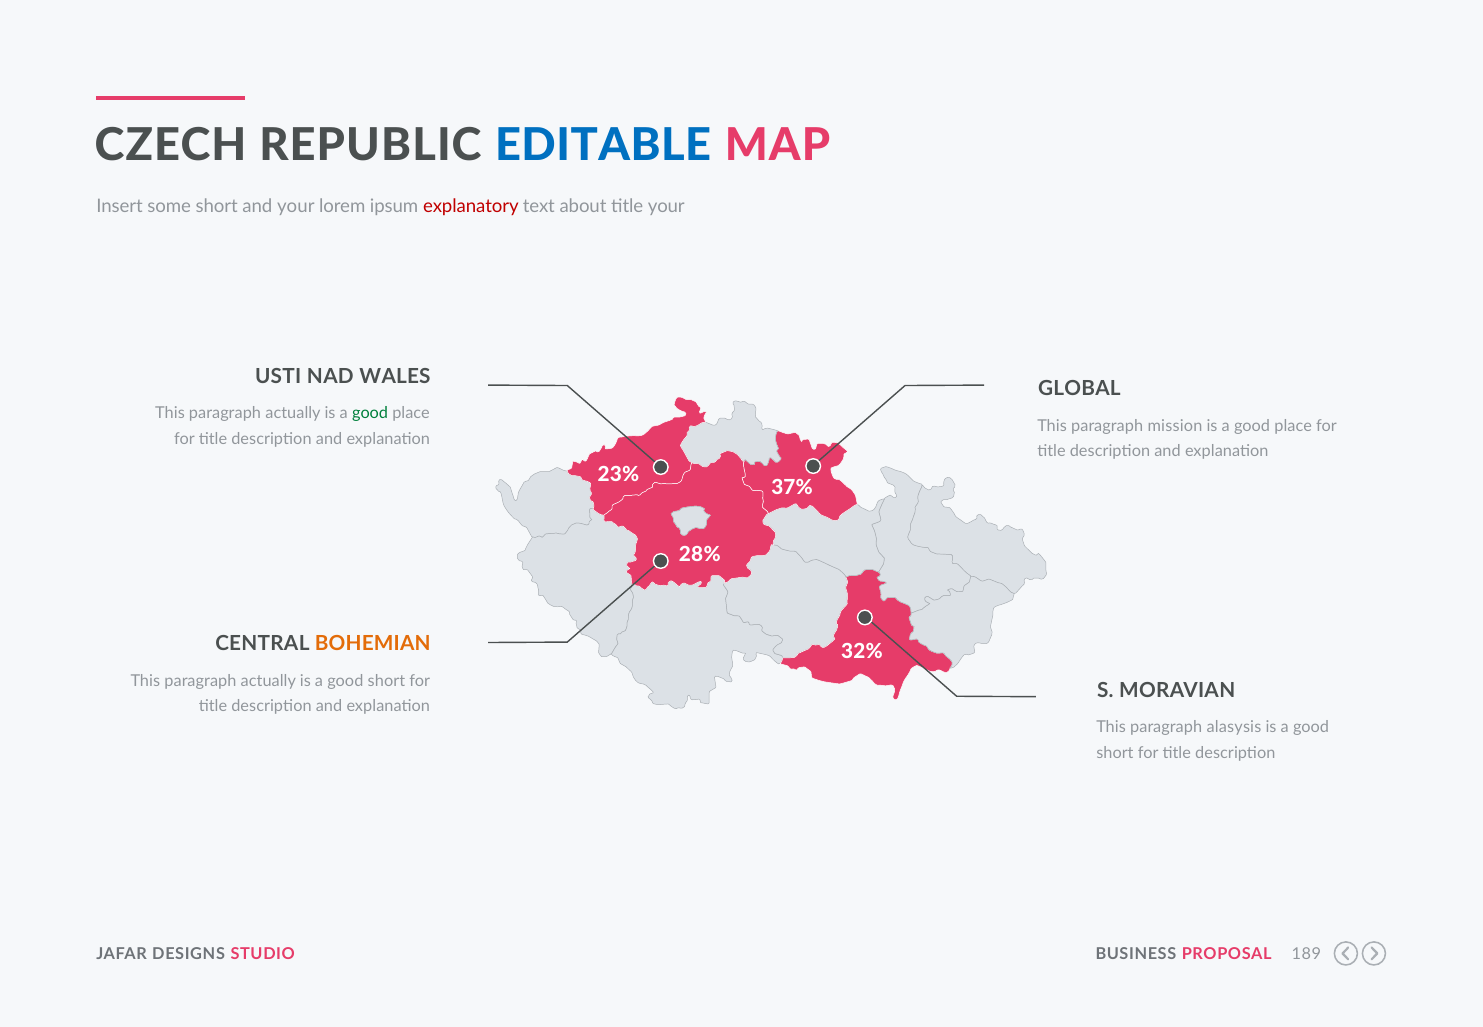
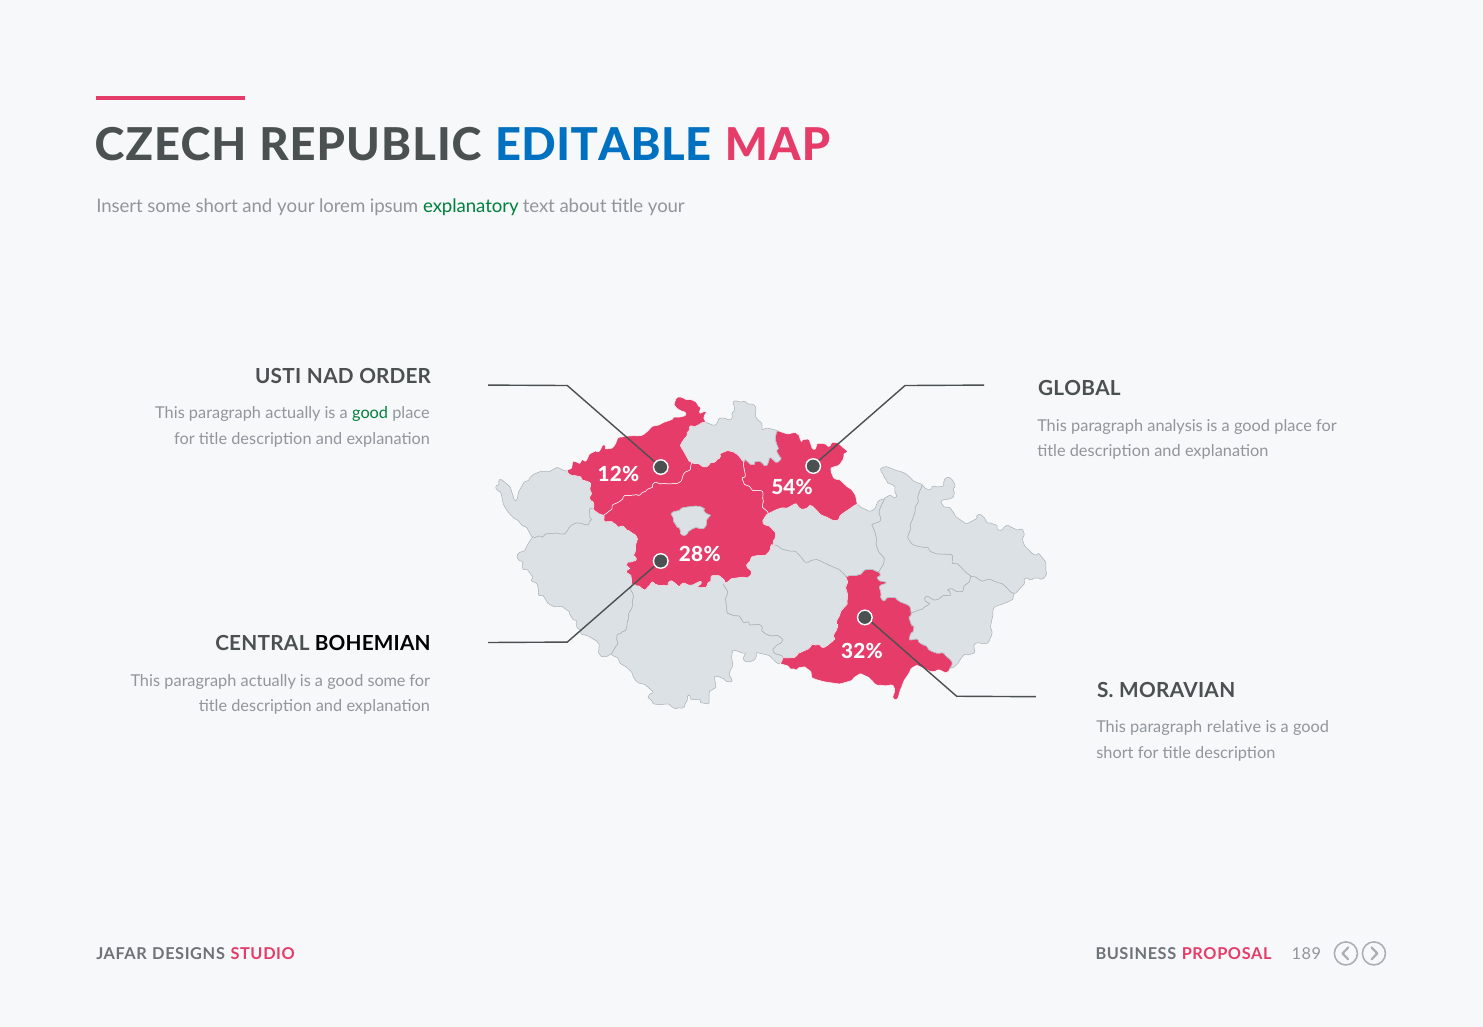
explanatory colour: red -> green (471, 206)
WALES: WALES -> ORDER (395, 376)
mission: mission -> analysis (1175, 426)
23%: 23% -> 12% (619, 475)
37%: 37% -> 54% (792, 488)
BOHEMIAN colour: orange -> black (373, 644)
short: short -> some (387, 681)
alasysis: alasysis -> relative (1234, 727)
